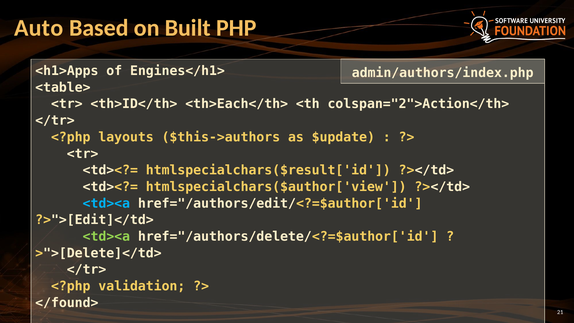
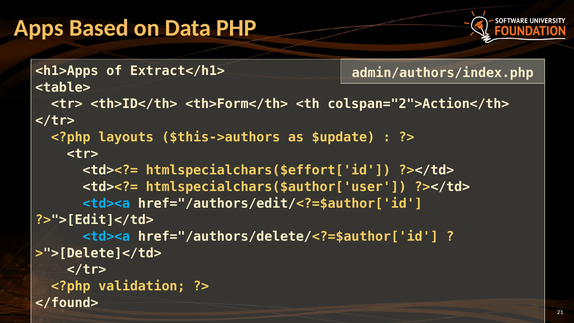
Auto: Auto -> Apps (39, 28)
Built: Built -> Data (188, 28)
Engines</h1>: Engines</h1> -> Extract</h1> (177, 71)
<th>Each</th>: <th>Each</th> -> <th>Form</th> (237, 104)
htmlspecialchars($result['id: htmlspecialchars($result['id -> htmlspecialchars($effort['id (268, 170)
htmlspecialchars($author['view: htmlspecialchars($author['view -> htmlspecialchars($author['user (276, 187)
<td><a colour: light green -> light blue (106, 236)
